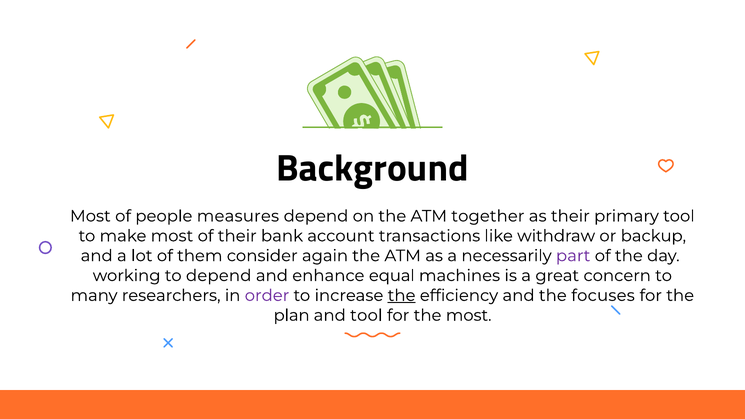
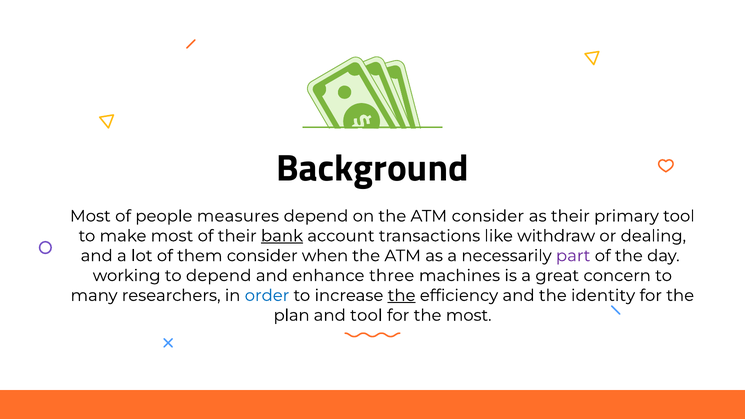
ATM together: together -> consider (488, 216)
bank underline: none -> present (282, 236)
backup: backup -> dealing (653, 236)
again: again -> when (325, 256)
equal: equal -> three (392, 276)
order colour: purple -> blue (267, 296)
focuses: focuses -> identity (603, 296)
